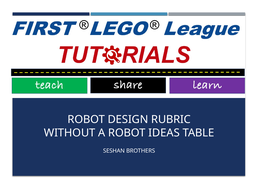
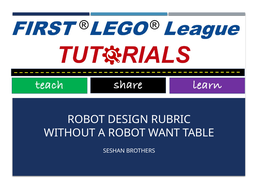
IDEAS: IDEAS -> WANT (164, 133)
